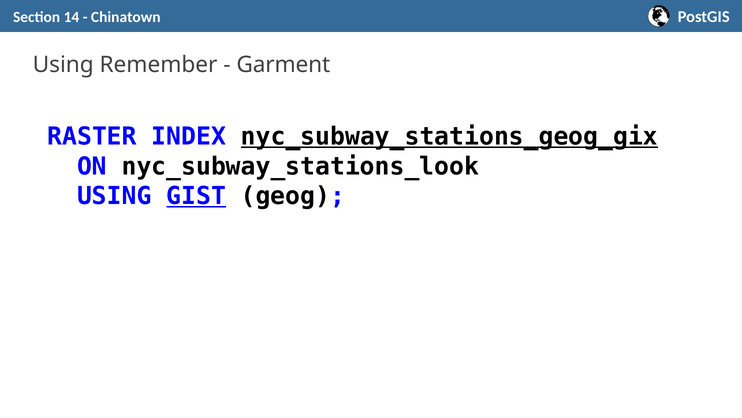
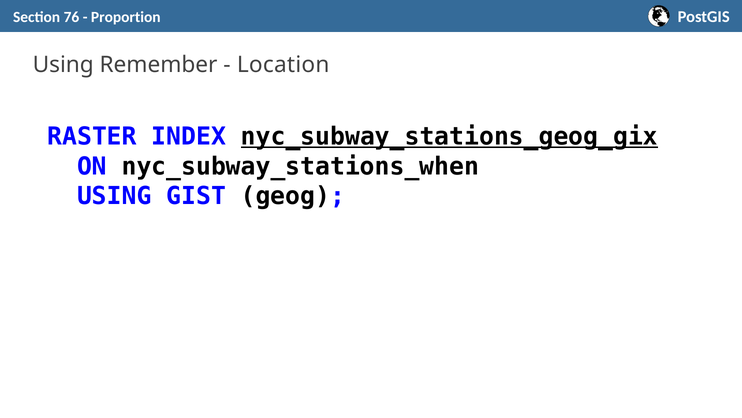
14: 14 -> 76 (72, 17)
Chinatown: Chinatown -> Proportion (126, 17)
Garment: Garment -> Location (283, 65)
nyc_subway_stations_look: nyc_subway_stations_look -> nyc_subway_stations_when (300, 166)
GIST underline: present -> none (196, 196)
